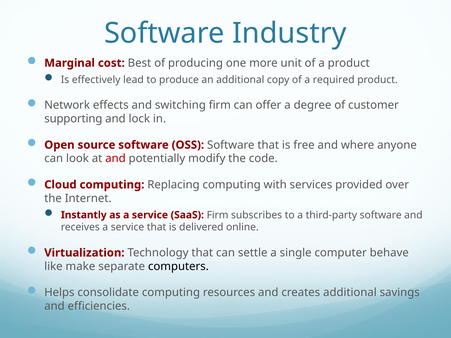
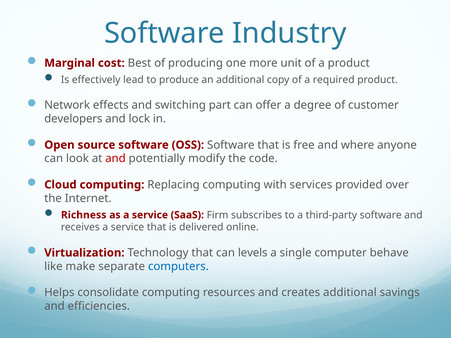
switching firm: firm -> part (220, 105)
supporting: supporting -> developers (73, 119)
Instantly: Instantly -> Richness (84, 215)
settle: settle -> levels (253, 253)
computers colour: black -> blue (178, 267)
